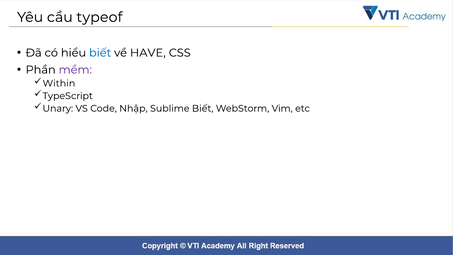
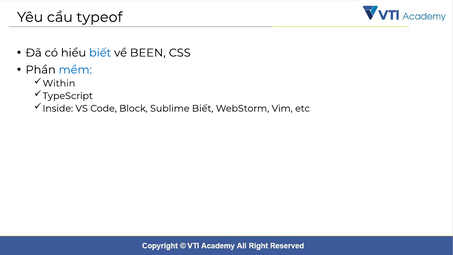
HAVE: HAVE -> BEEN (148, 53)
mềm colour: purple -> blue (75, 70)
Unary: Unary -> Inside (58, 108)
Nhập: Nhập -> Block (133, 108)
